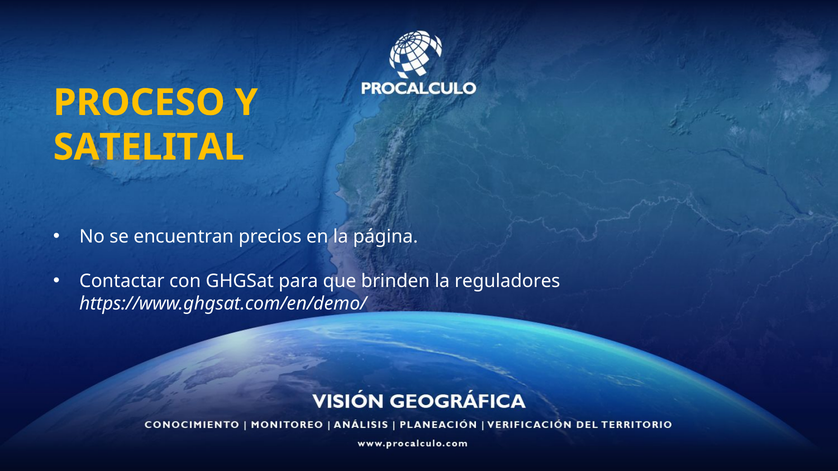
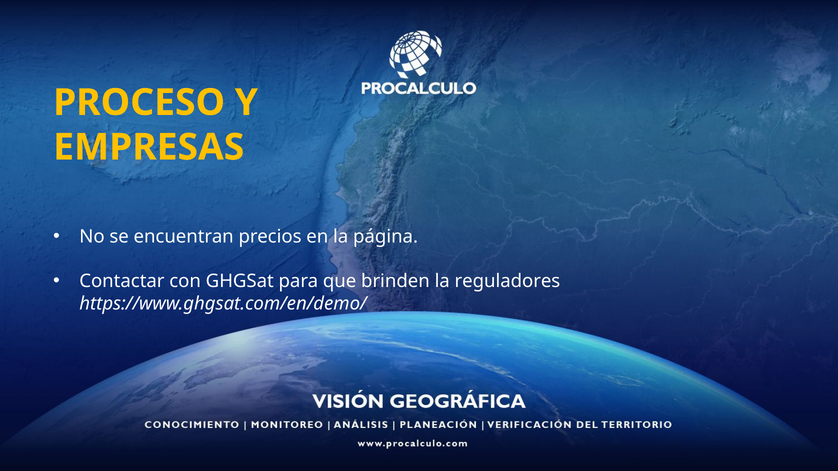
SATELITAL: SATELITAL -> EMPRESAS (149, 147)
